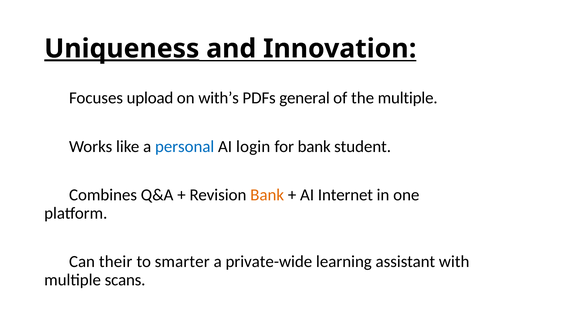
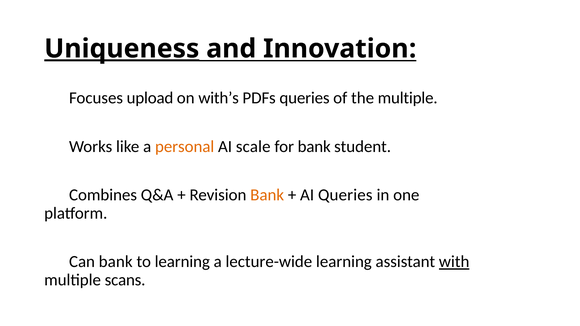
PDFs general: general -> queries (305, 98)
personal colour: blue -> orange (185, 147)
login: login -> scale (253, 147)
AI Internet: Internet -> Queries (345, 195)
their: their -> bank (116, 262)
to smarter: smarter -> learning (182, 262)
private-wide: private-wide -> lecture-wide (269, 262)
with underline: none -> present (454, 262)
